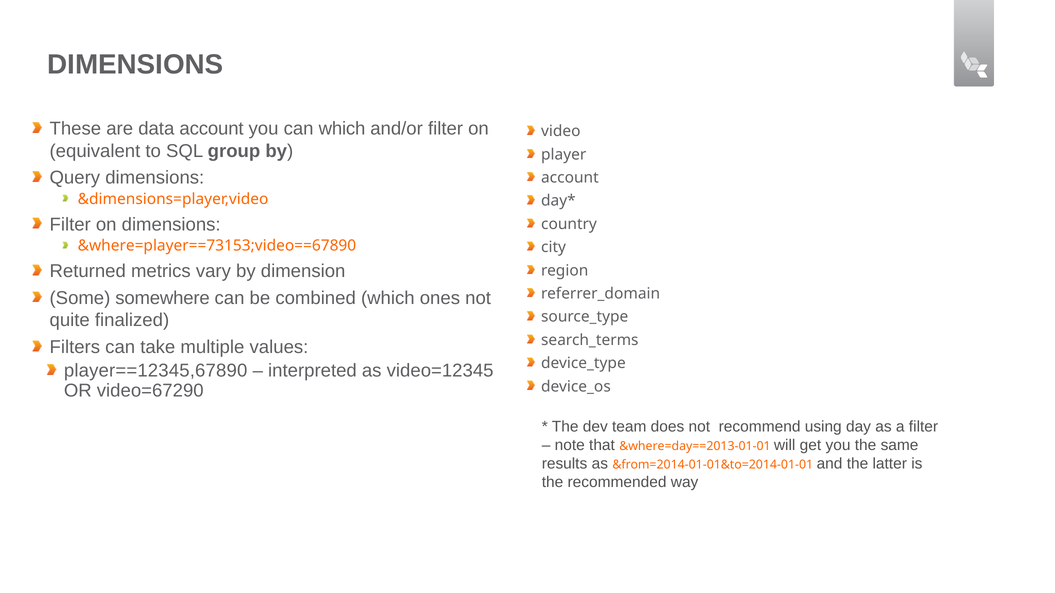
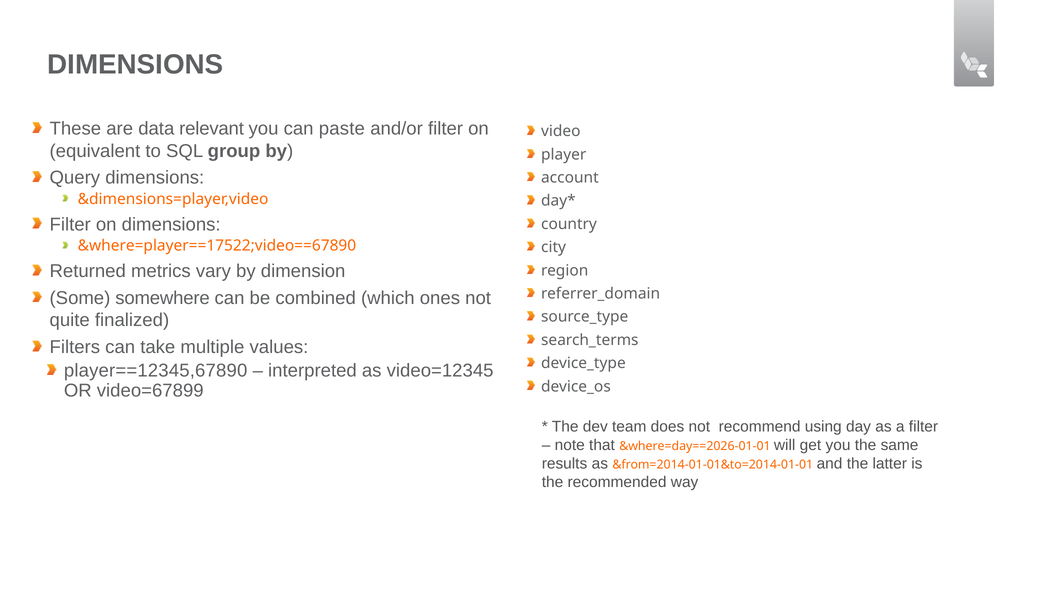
data account: account -> relevant (212, 129)
can which: which -> paste (342, 129)
&where=player==73153;video==67890: &where=player==73153;video==67890 -> &where=player==17522;video==67890 (217, 246)
video=67290: video=67290 -> video=67899 (150, 391)
&where=day==2013-01-01: &where=day==2013-01-01 -> &where=day==2026-01-01 (695, 446)
